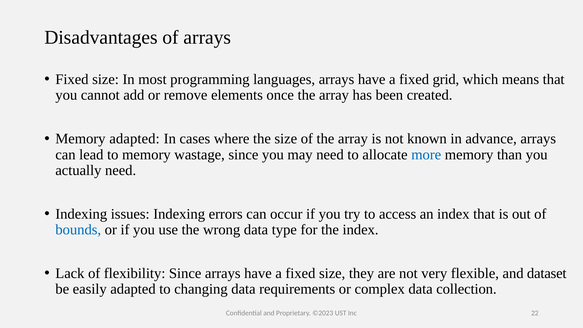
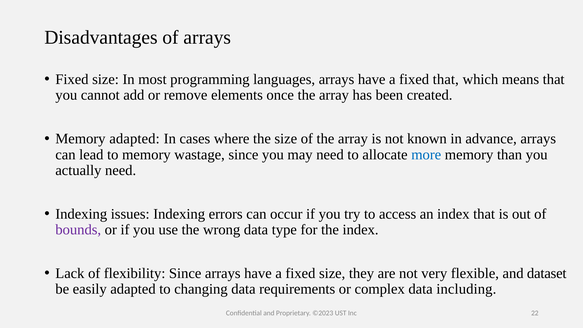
fixed grid: grid -> that (446, 79)
bounds colour: blue -> purple (78, 230)
collection: collection -> including (466, 289)
